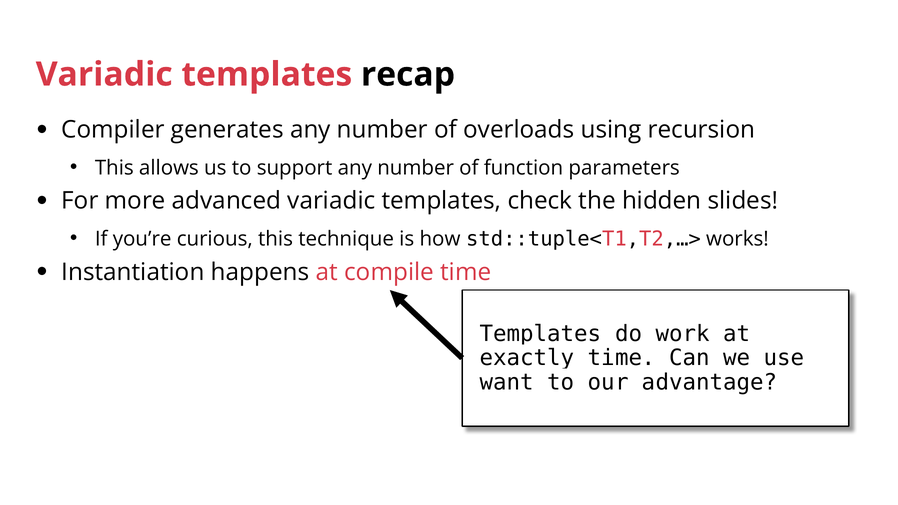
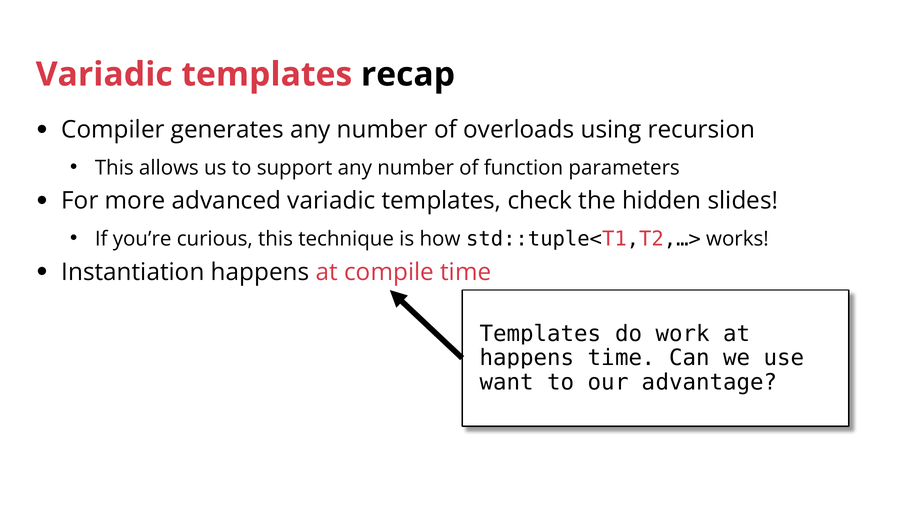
exactly: exactly -> happens (527, 358)
